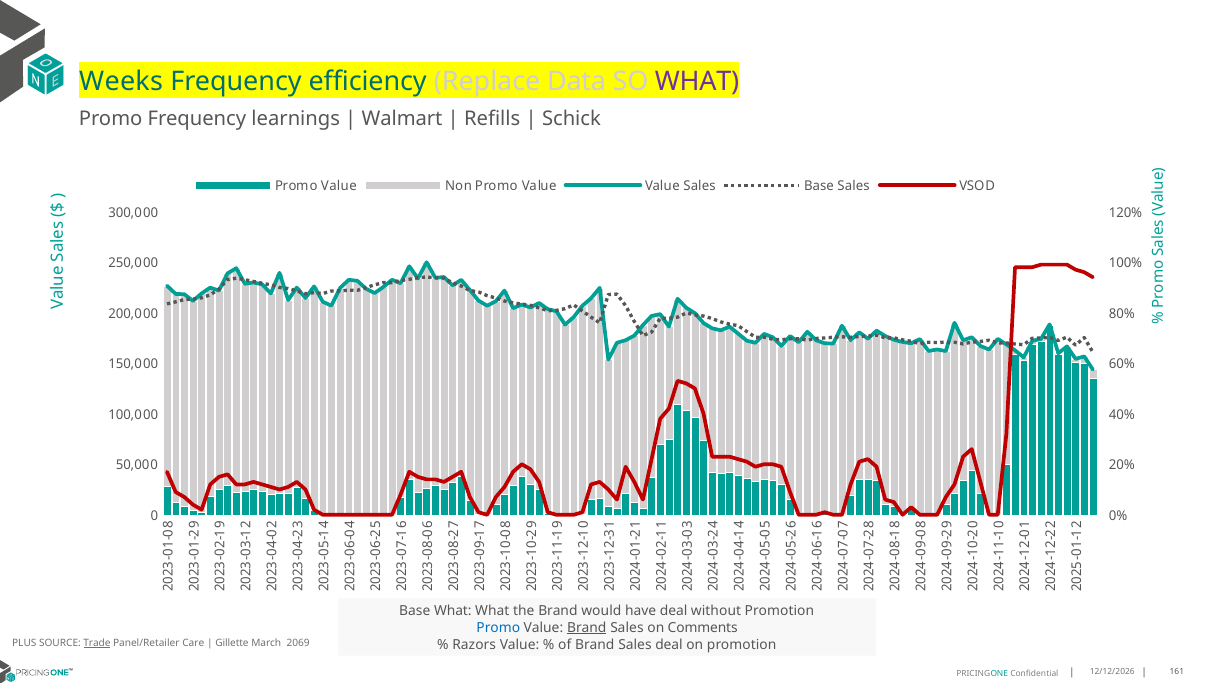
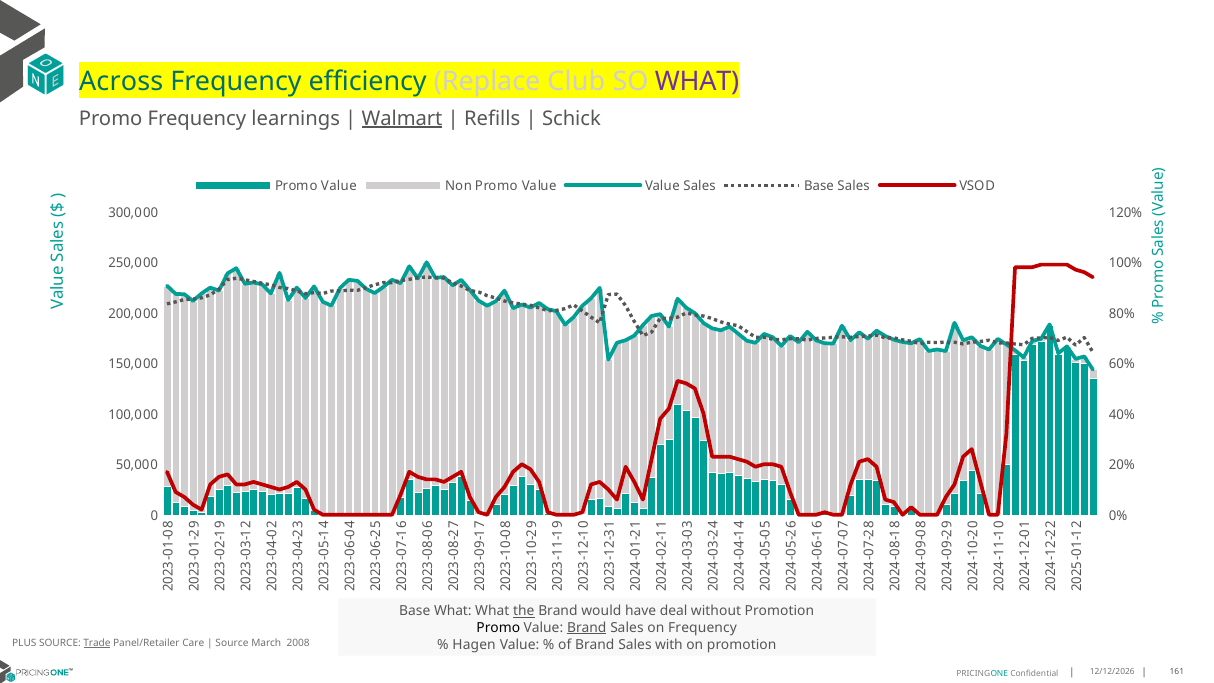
Weeks: Weeks -> Across (121, 82)
Data: Data -> Club (576, 82)
Walmart underline: none -> present (402, 118)
the underline: none -> present (524, 611)
Promo colour: blue -> black (498, 628)
on Comments: Comments -> Frequency (703, 628)
Gillette: Gillette -> Source (232, 643)
2069: 2069 -> 2008 (298, 643)
Razors: Razors -> Hagen (474, 645)
Sales deal: deal -> with (669, 645)
